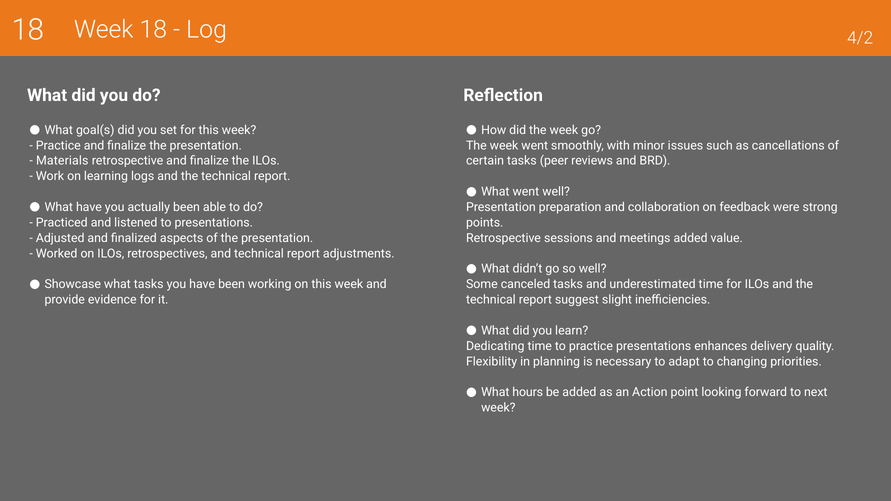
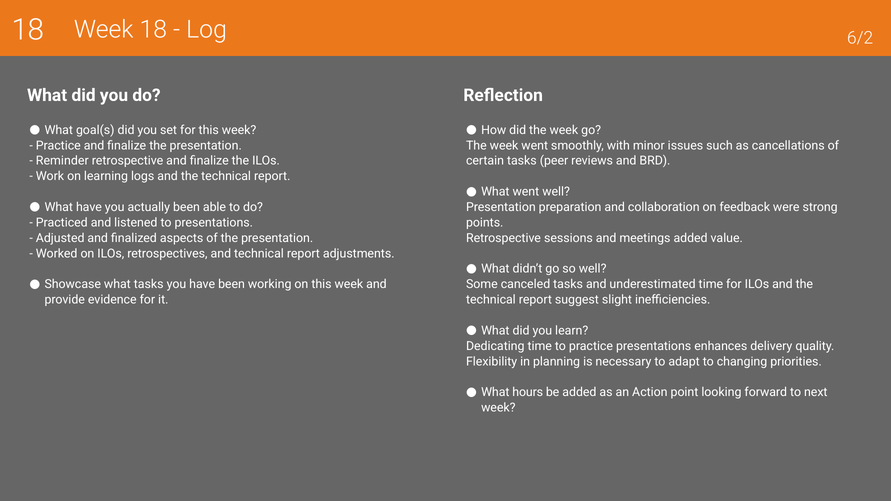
4/2: 4/2 -> 6/2 (860, 38)
Materials: Materials -> Reminder (62, 161)
